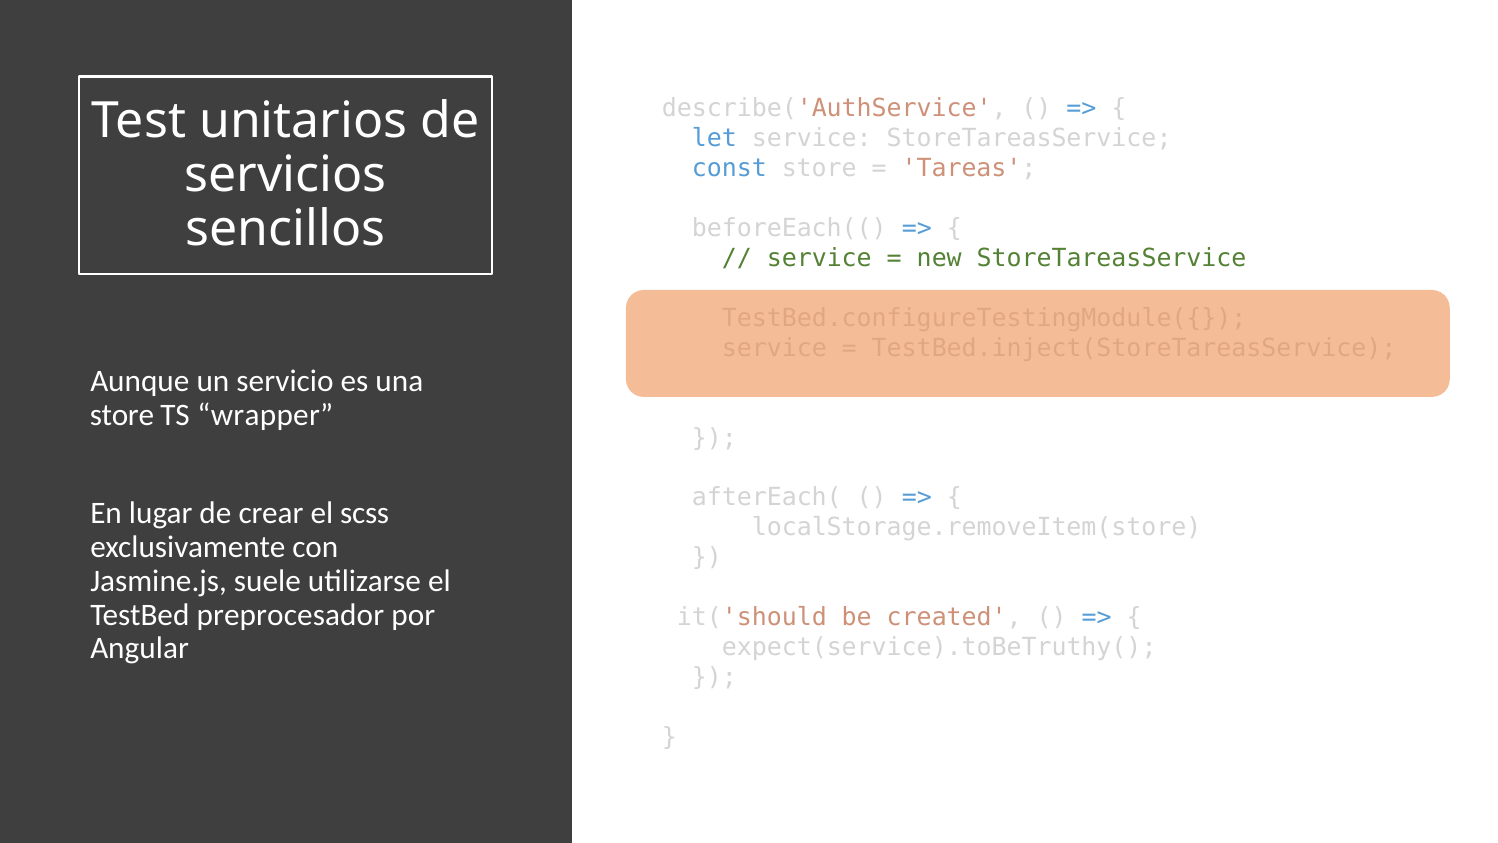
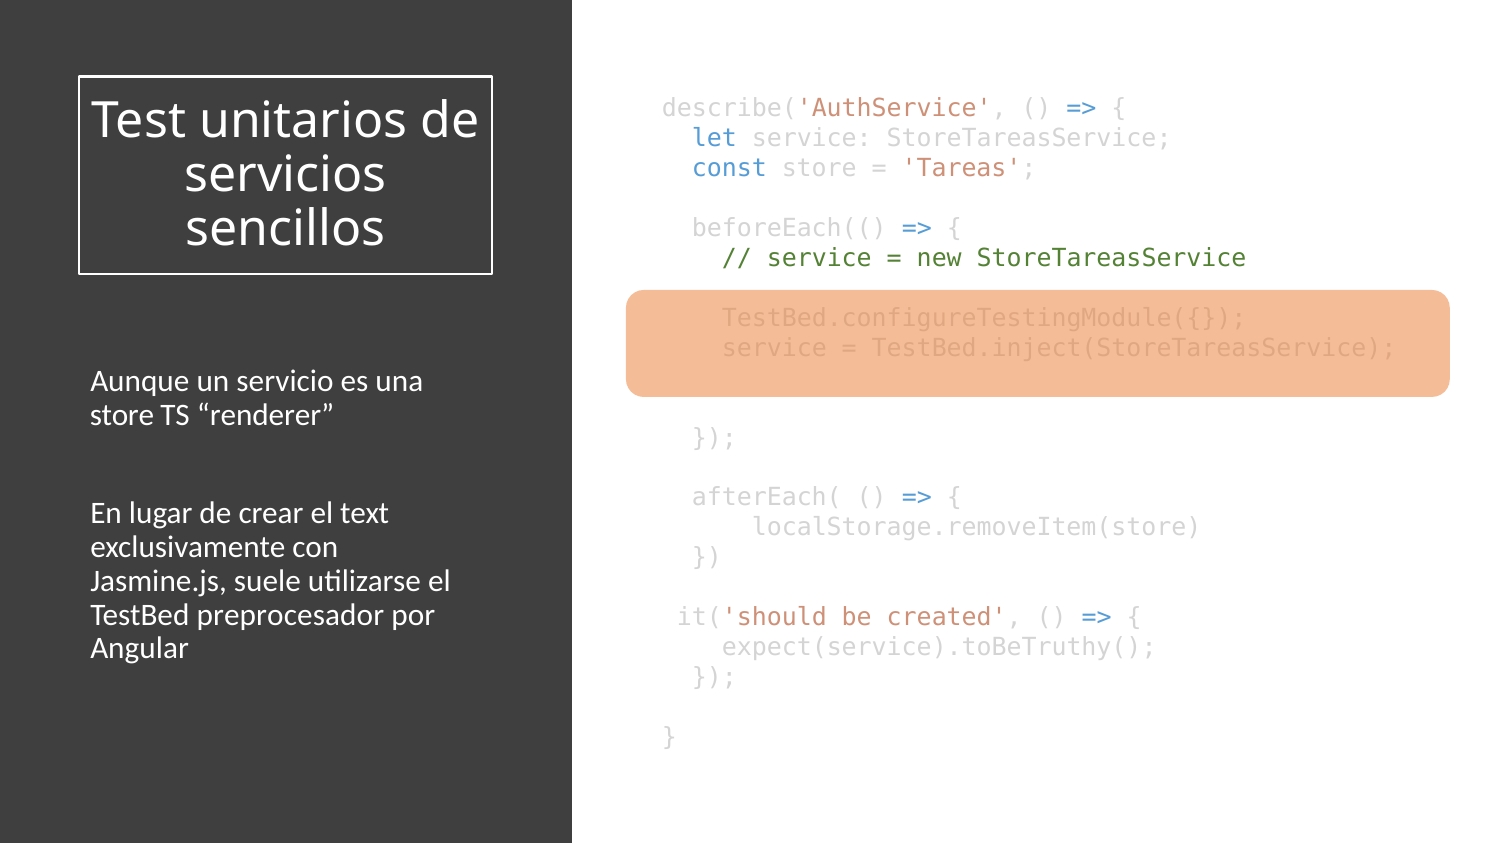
wrapper: wrapper -> renderer (266, 415)
scss: scss -> text (365, 513)
